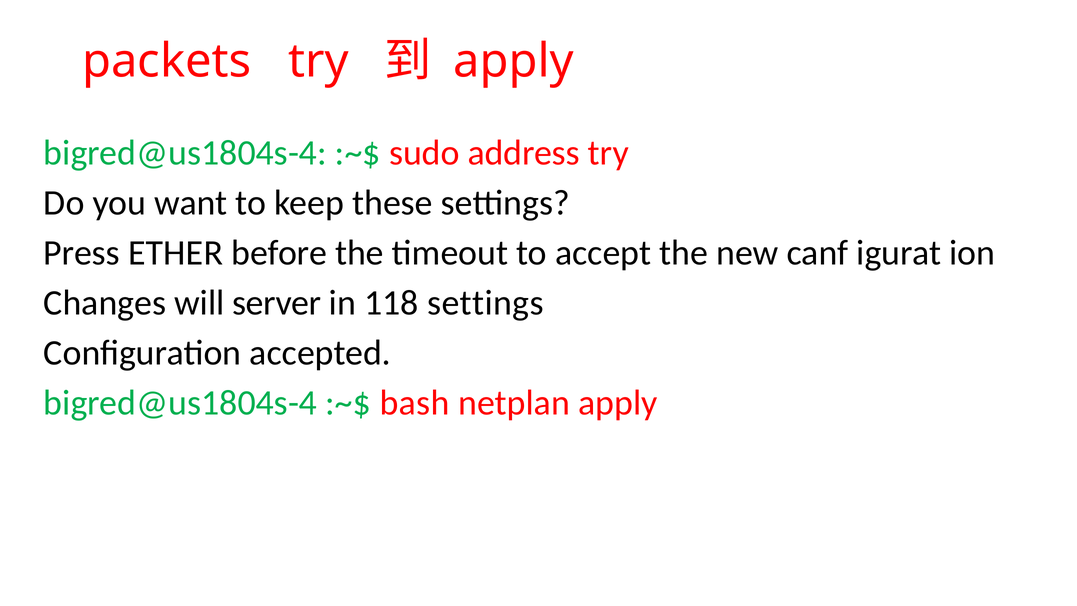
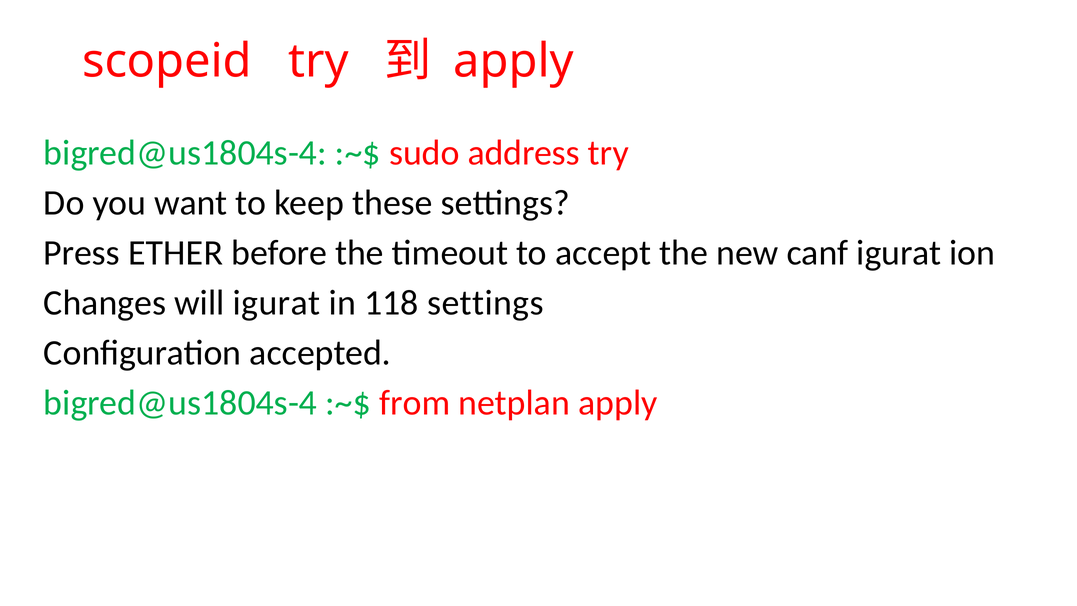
packets: packets -> scopeid (167, 61)
will server: server -> igurat (276, 303)
bash: bash -> from (415, 403)
